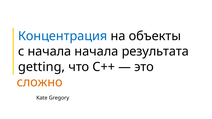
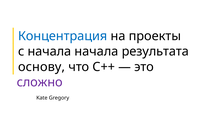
объекты: объекты -> проекты (155, 36)
getting: getting -> основу (42, 67)
сложно colour: orange -> purple (40, 82)
